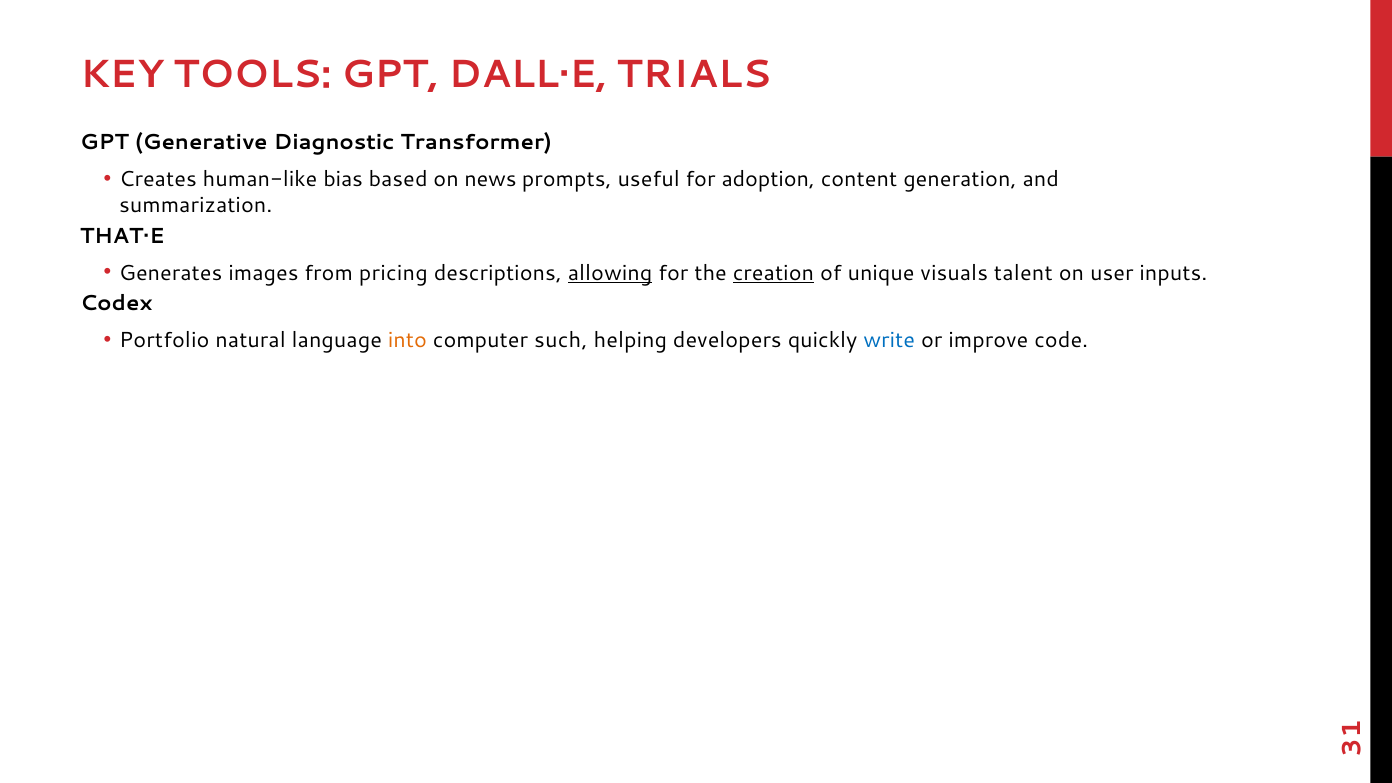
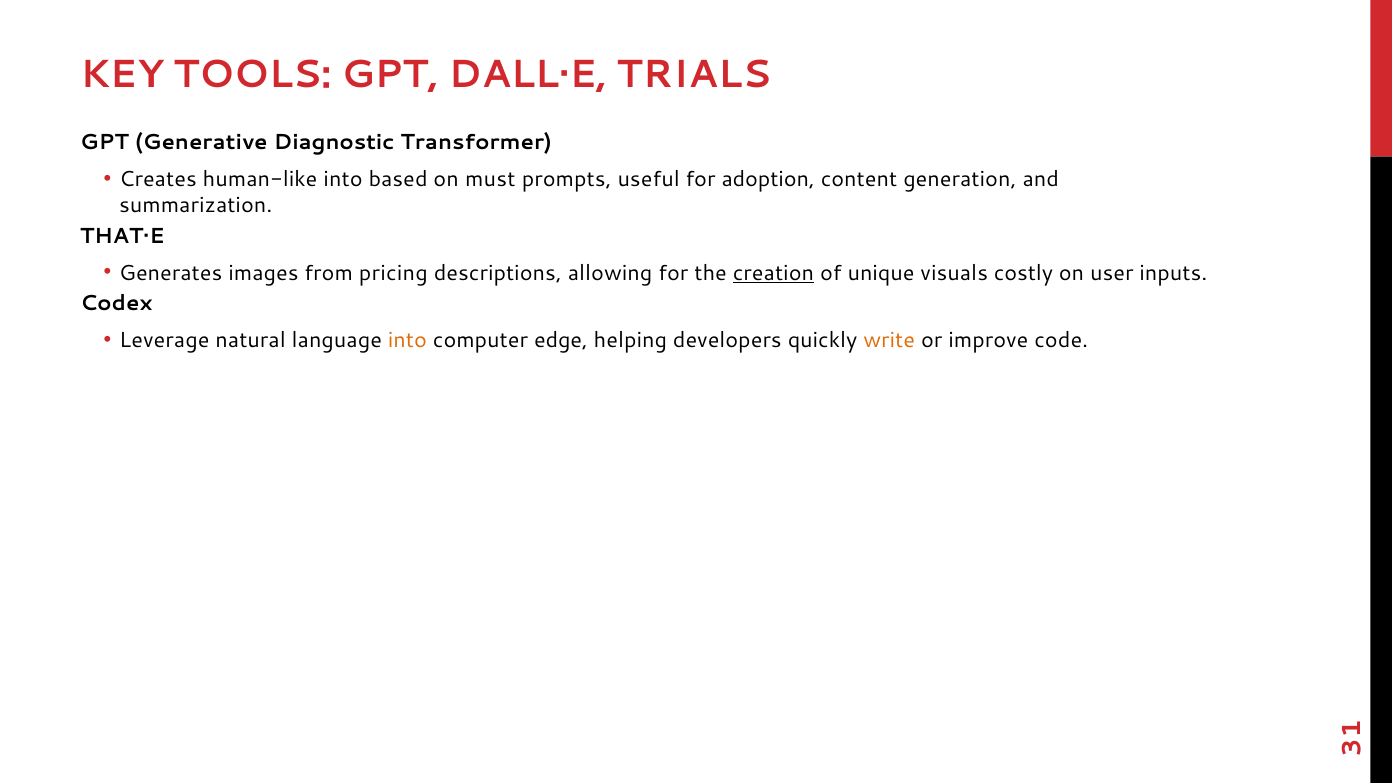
human-like bias: bias -> into (343, 179)
news: news -> must (490, 179)
allowing underline: present -> none (610, 273)
talent: talent -> costly (1024, 273)
Portfolio: Portfolio -> Leverage (164, 340)
such: such -> edge (561, 340)
write colour: blue -> orange (889, 340)
